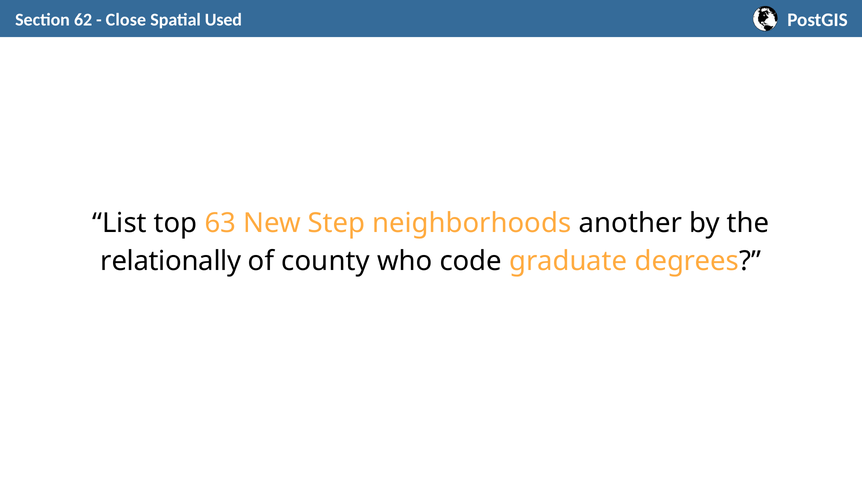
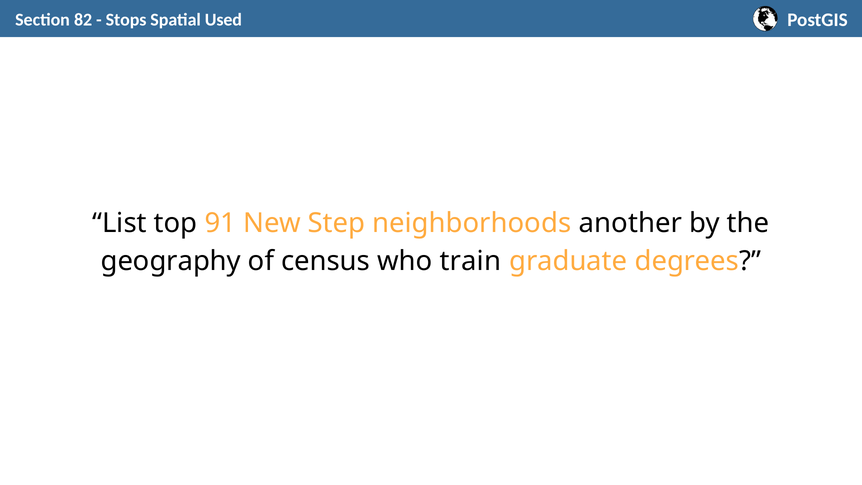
62: 62 -> 82 (83, 20)
Close: Close -> Stops (126, 20)
63: 63 -> 91 (220, 223)
relationally: relationally -> geography (171, 261)
county: county -> census (326, 261)
code: code -> train (470, 261)
